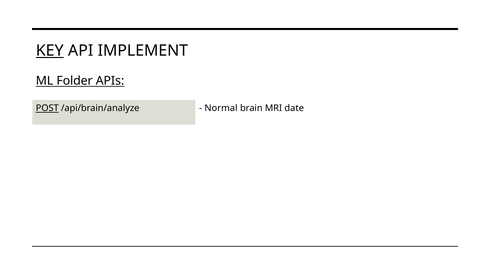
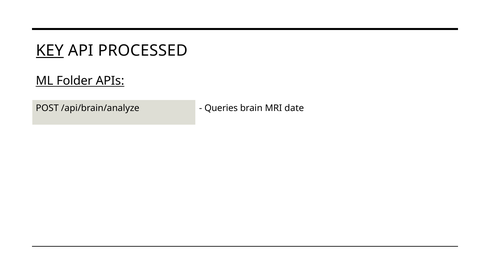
IMPLEMENT: IMPLEMENT -> PROCESSED (143, 51)
POST underline: present -> none (47, 109)
Normal: Normal -> Queries (221, 109)
